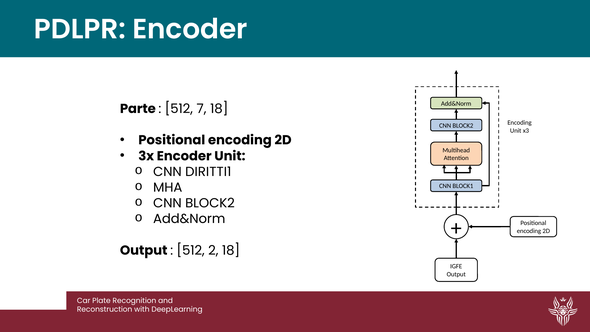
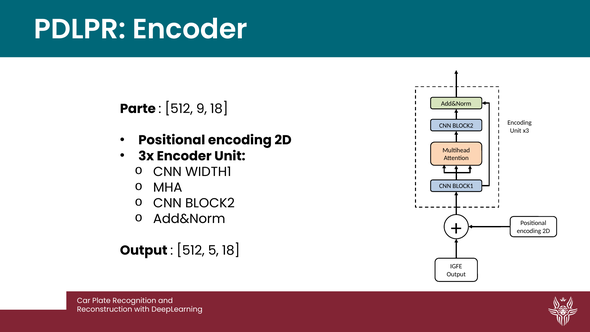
7: 7 -> 9 (202, 109)
DIRITTI1: DIRITTI1 -> WIDTH1 (208, 172)
2: 2 -> 5 (213, 250)
